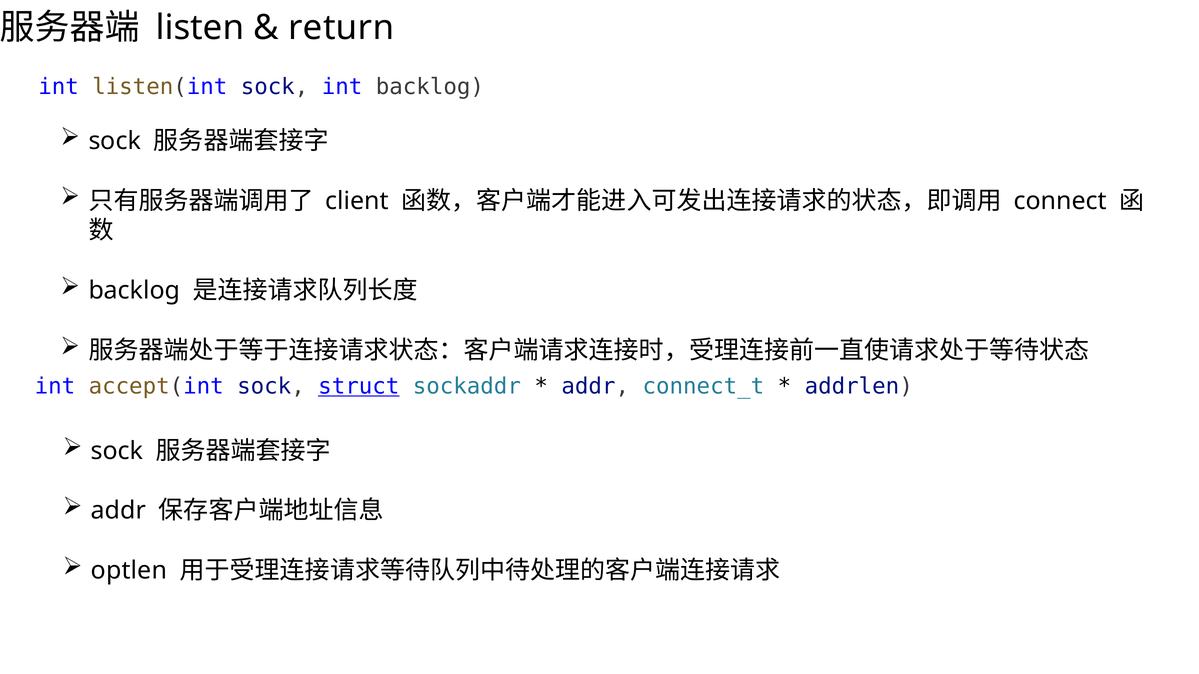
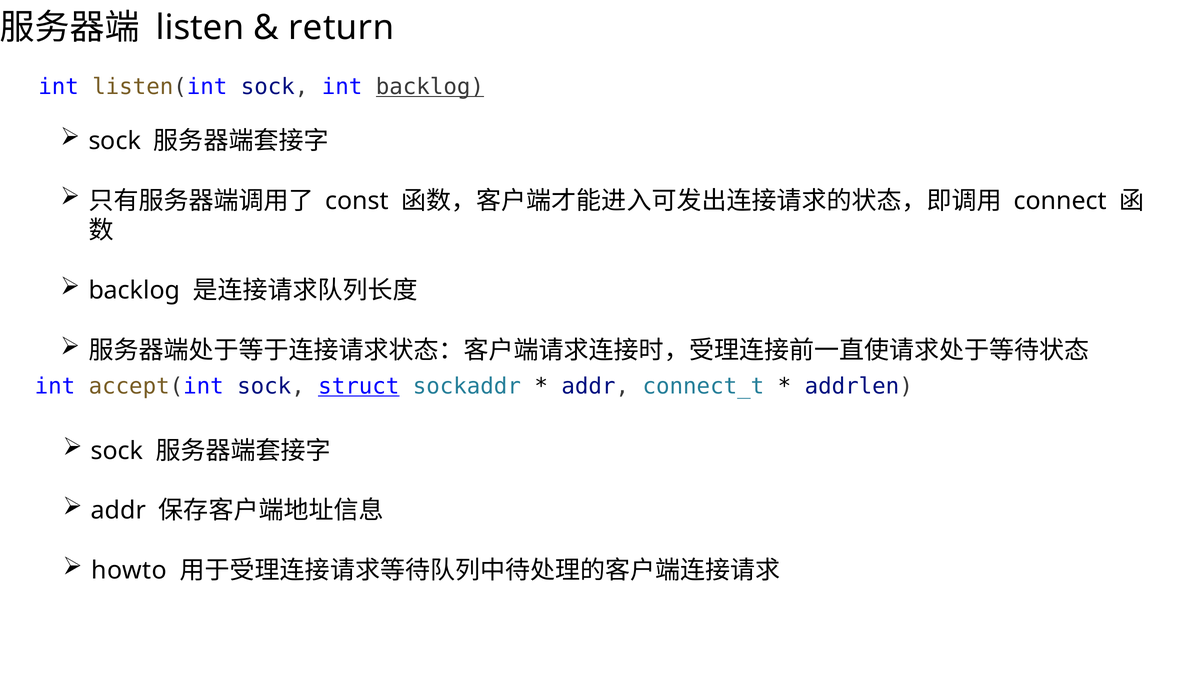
backlog underline: none -> present (430, 87)
client: client -> const (357, 201)
optlen: optlen -> howto (129, 571)
